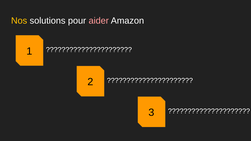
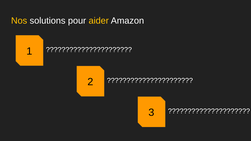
aider colour: pink -> yellow (99, 21)
